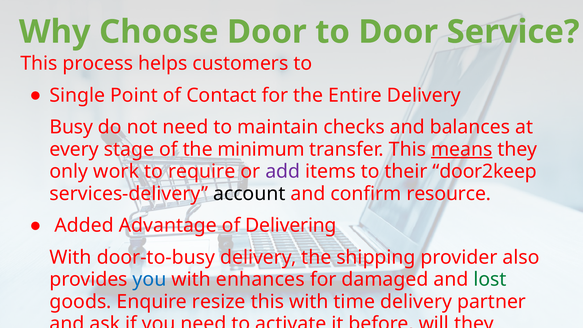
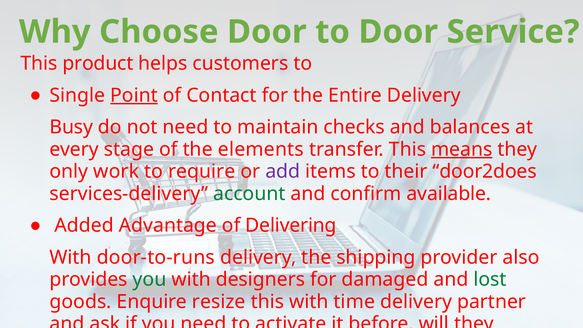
process: process -> product (98, 63)
Point underline: none -> present (134, 95)
minimum: minimum -> elements (261, 149)
door2keep: door2keep -> door2does (485, 171)
account colour: black -> green (249, 194)
resource: resource -> available (449, 194)
door-to-busy: door-to-busy -> door-to-runs (156, 257)
you colour: blue -> green (150, 280)
enhances: enhances -> designers (260, 280)
